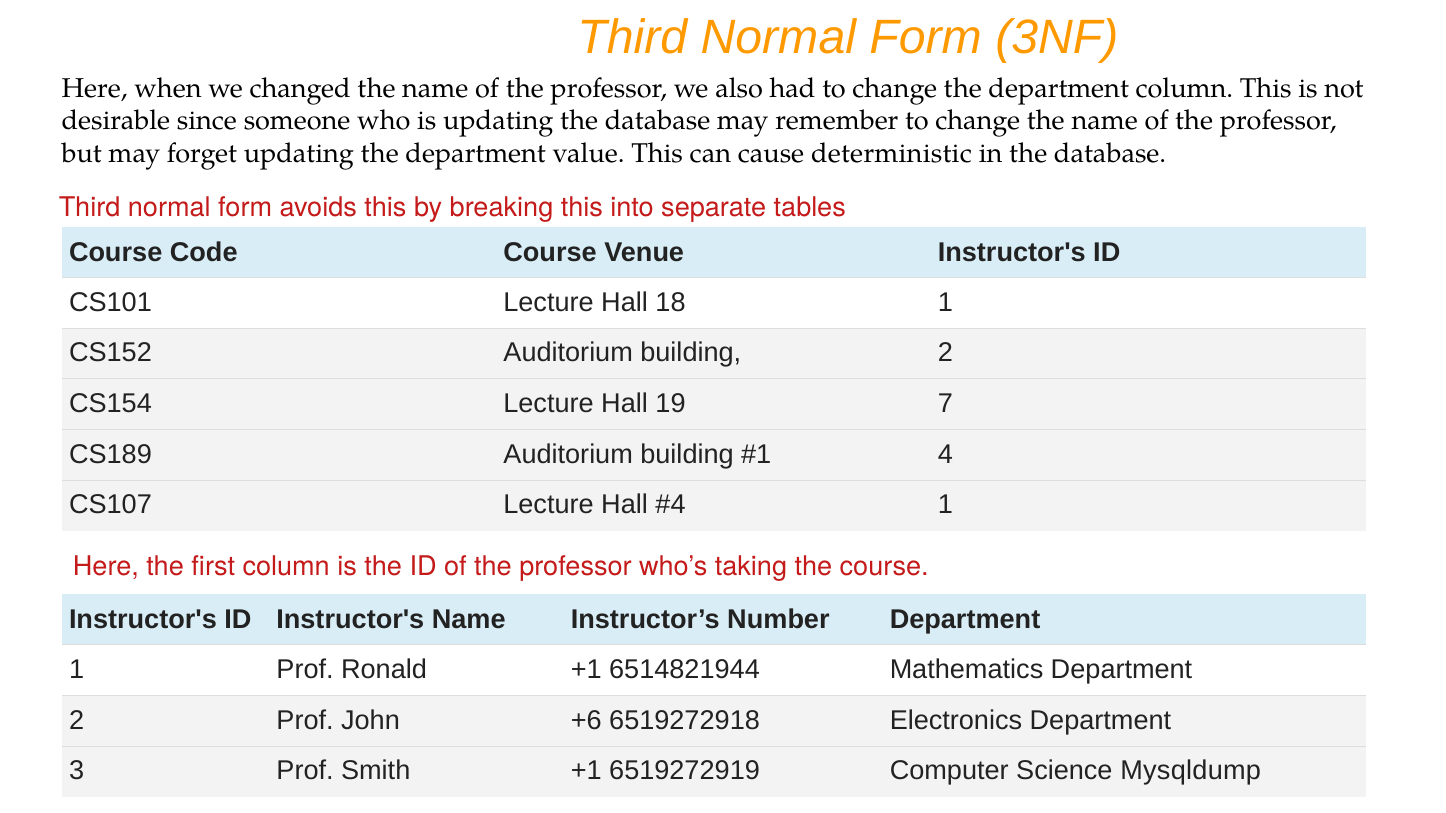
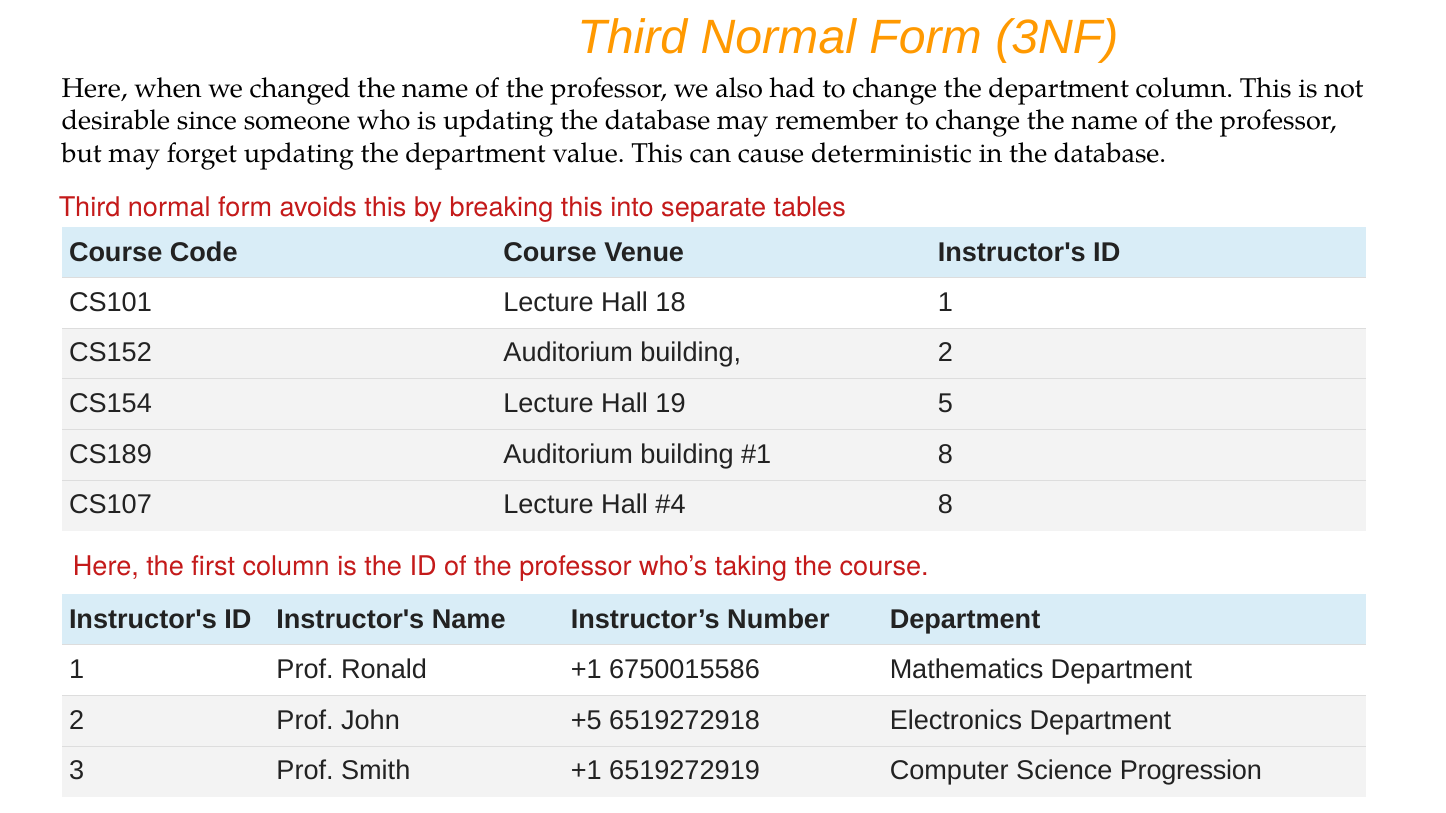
7: 7 -> 5 (945, 404)
4: 4 -> 8 (945, 454)
1: 1 -> 8 (945, 505)
6514821944: 6514821944 -> 6750015586 (684, 670)
+6: +6 -> +5 (586, 720)
Mysqldump: Mysqldump -> Progression (1191, 771)
